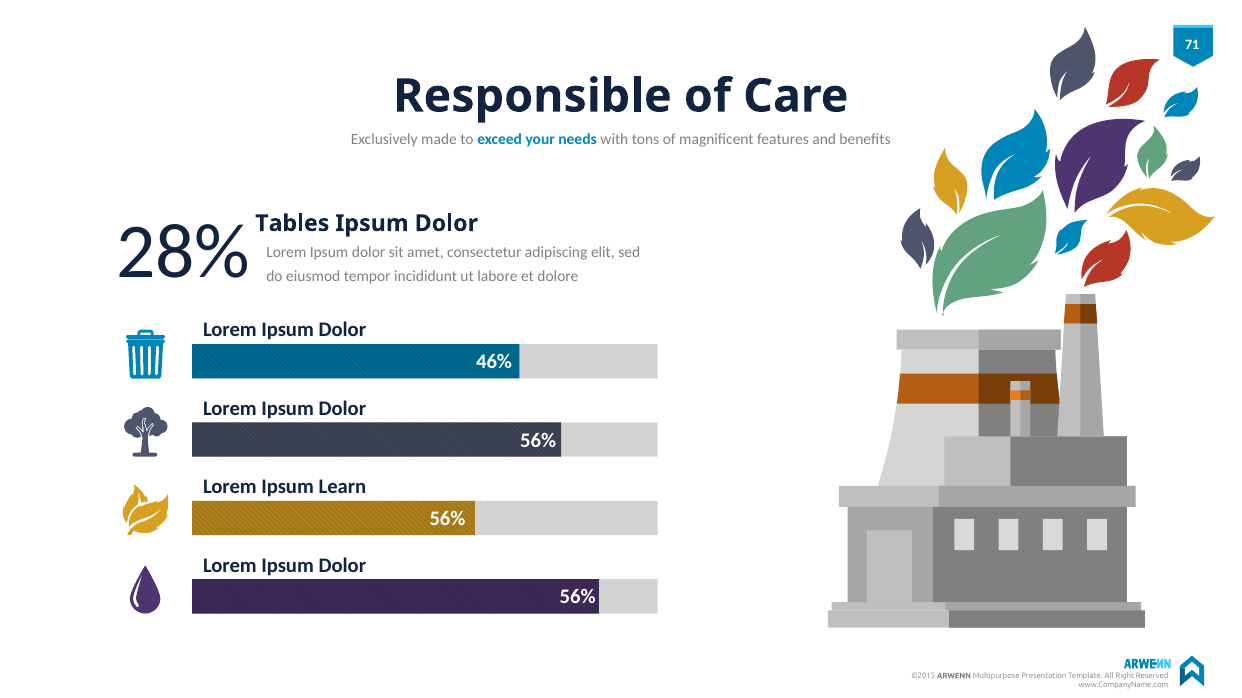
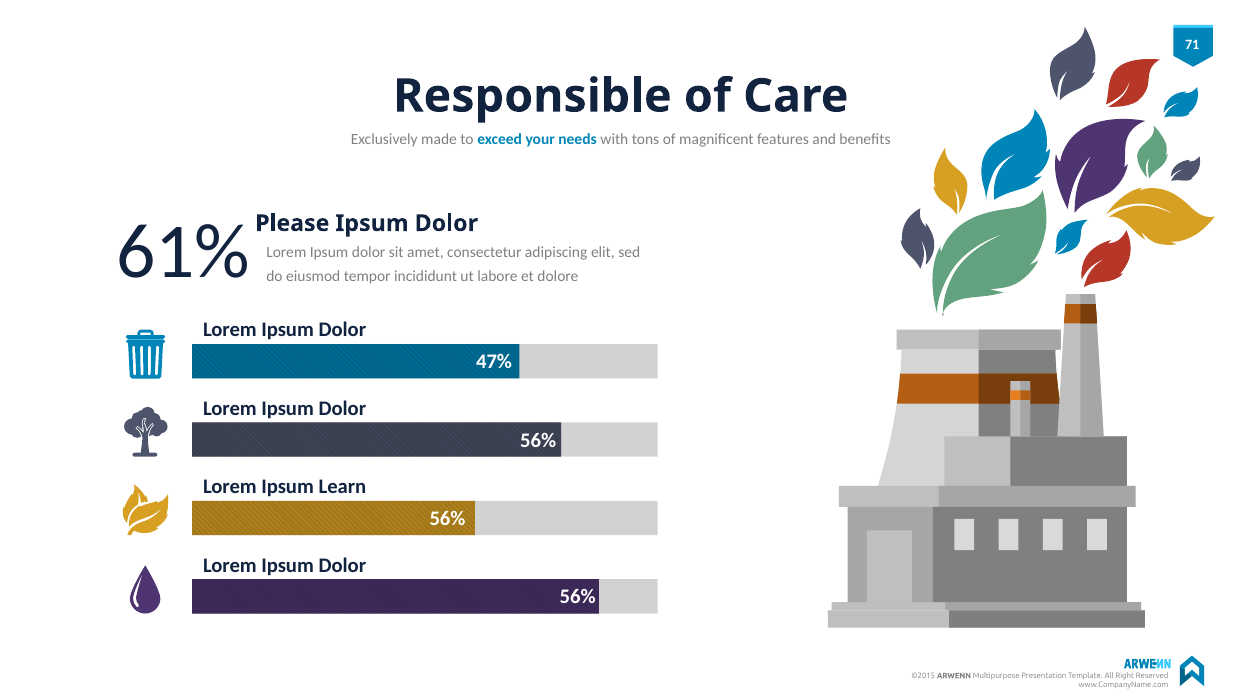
Tables: Tables -> Please (292, 224)
28%: 28% -> 61% (183, 252)
46%: 46% -> 47% (494, 362)
